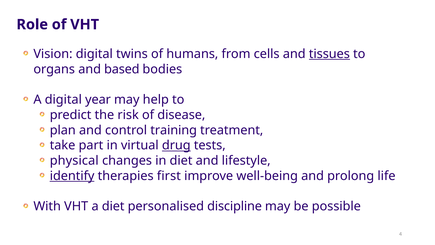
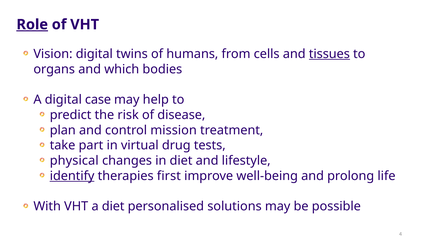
Role underline: none -> present (32, 24)
based: based -> which (122, 69)
year: year -> case (98, 100)
training: training -> mission (174, 130)
drug underline: present -> none (176, 145)
discipline: discipline -> solutions (235, 206)
